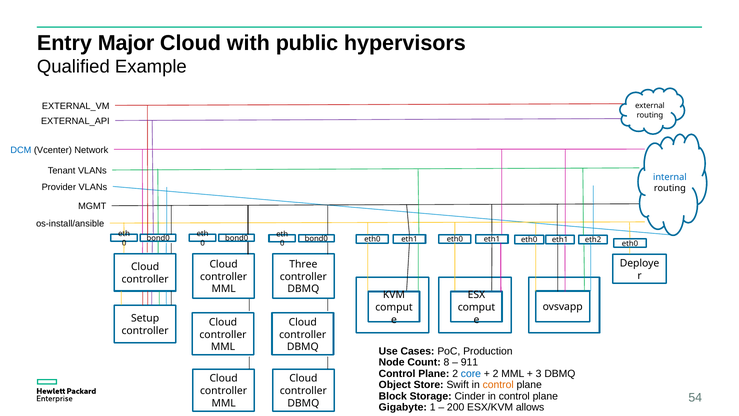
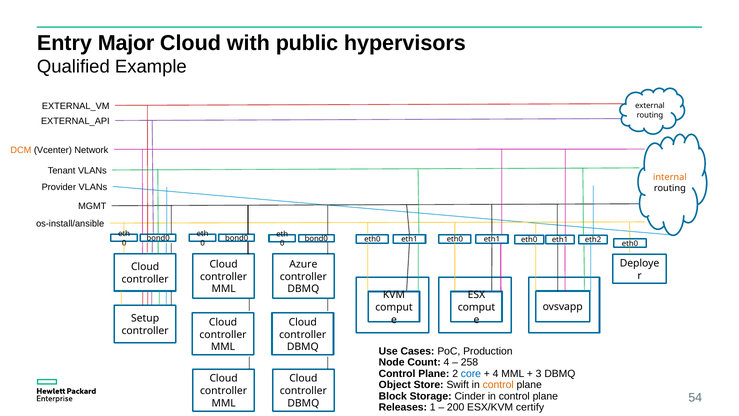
DCM colour: blue -> orange (21, 150)
internal colour: blue -> orange (670, 177)
Three: Three -> Azure (303, 264)
Count 8: 8 -> 4 (446, 362)
911: 911 -> 258 (469, 362)
2: 2 -> 4 (496, 374)
Gigabyte: Gigabyte -> Releases (403, 407)
allows: allows -> certify (530, 407)
